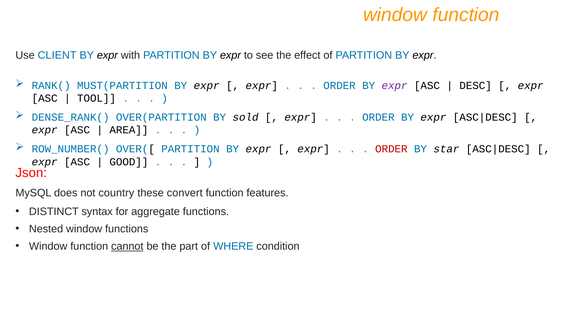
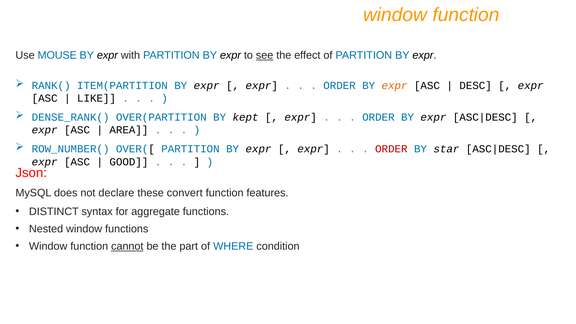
CLIENT: CLIENT -> MOUSE (57, 55)
see underline: none -> present (265, 55)
MUST(PARTITION: MUST(PARTITION -> ITEM(PARTITION (122, 85)
expr colour: purple -> orange (395, 85)
TOOL: TOOL -> LIKE (97, 98)
sold: sold -> kept (246, 117)
country: country -> declare (116, 193)
